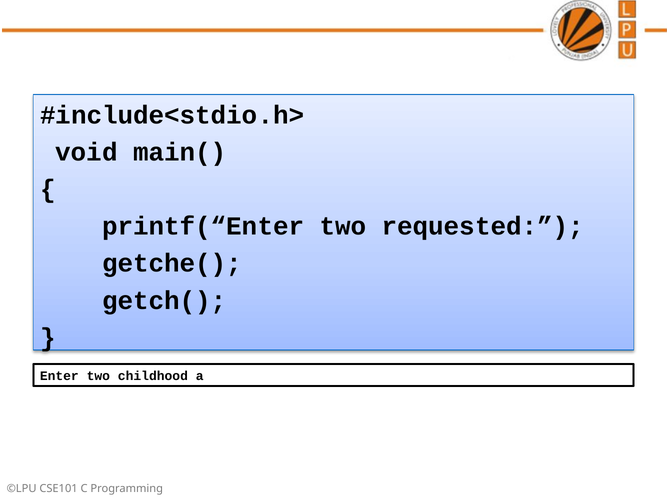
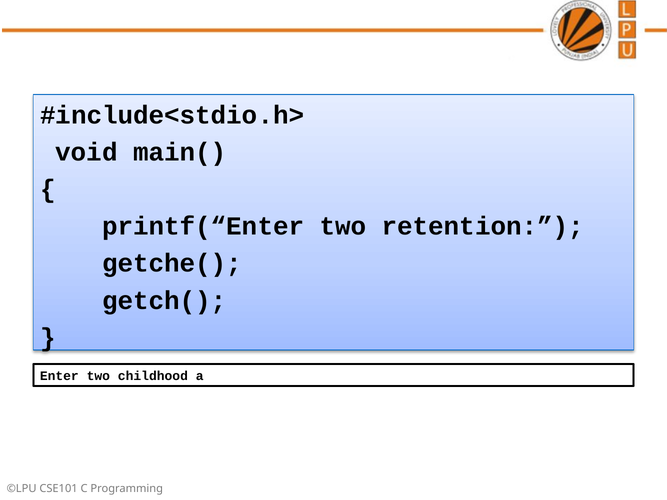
requested: requested -> retention (483, 226)
